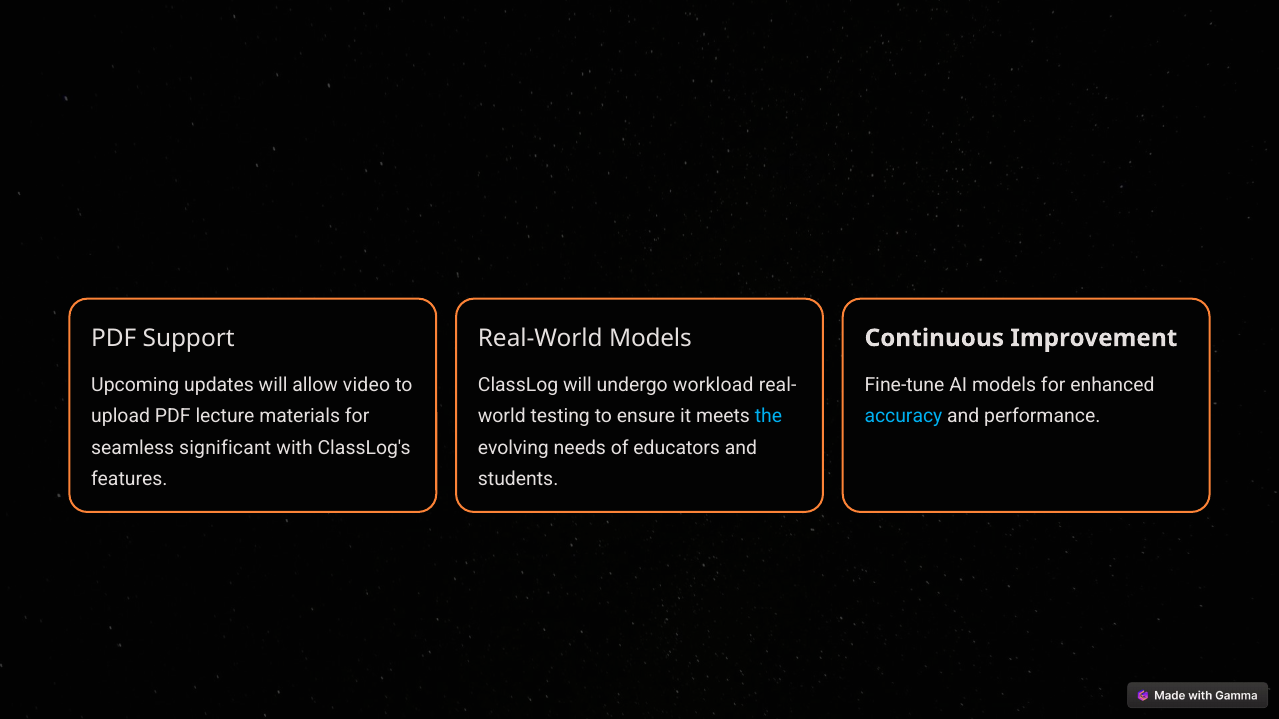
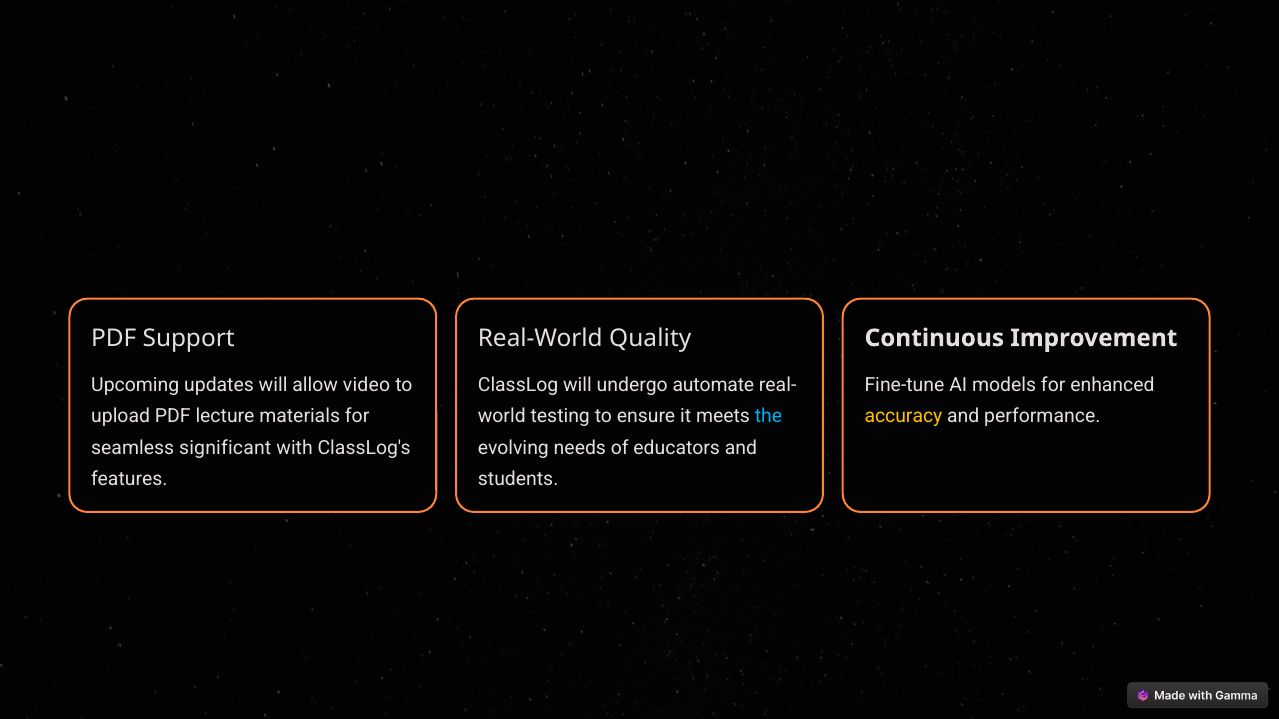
Real-World Models: Models -> Quality (650, 338)
workload: workload -> automate (713, 385)
accuracy colour: light blue -> yellow (903, 417)
